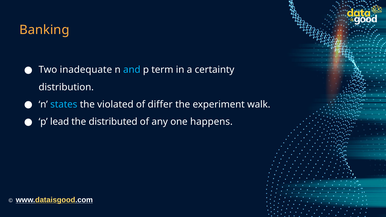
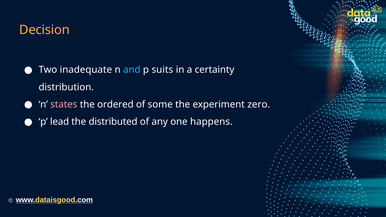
Banking: Banking -> Decision (44, 30)
term: term -> suits (162, 70)
states colour: light blue -> pink (64, 105)
violated: violated -> ordered (115, 105)
differ: differ -> some (160, 105)
walk: walk -> zero (259, 105)
